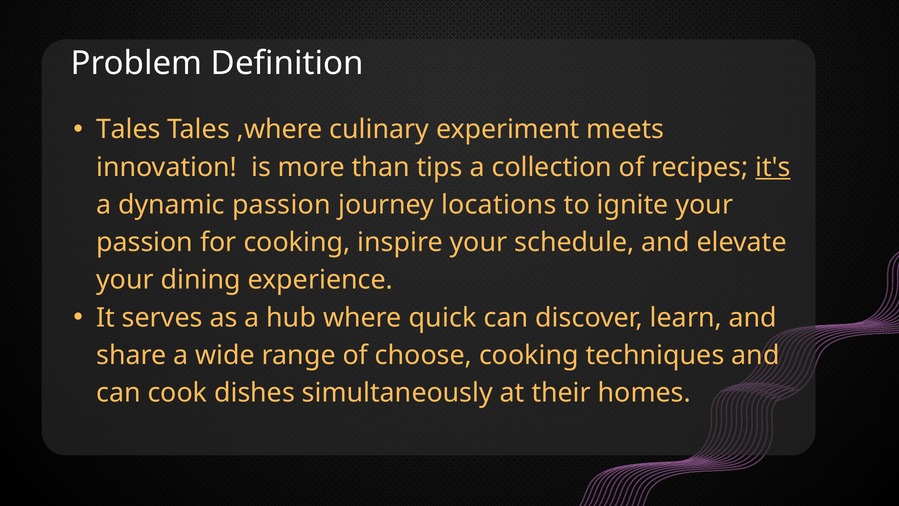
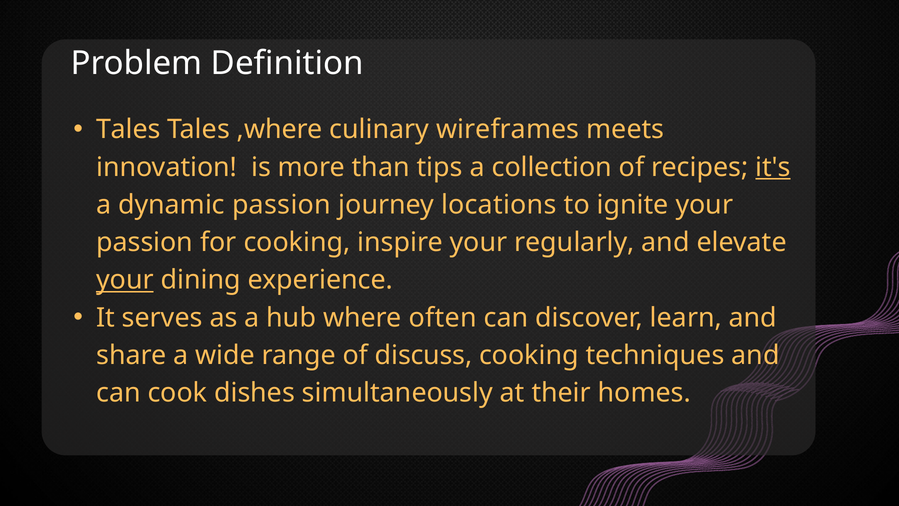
experiment: experiment -> wireframes (508, 130)
schedule: schedule -> regularly (574, 242)
your underline: none -> present (125, 280)
quick: quick -> often (443, 317)
choose: choose -> discuss (424, 355)
